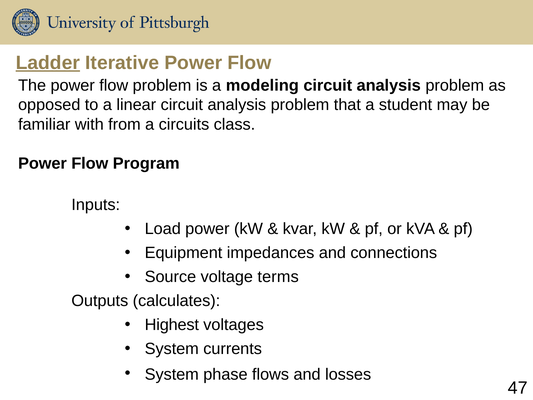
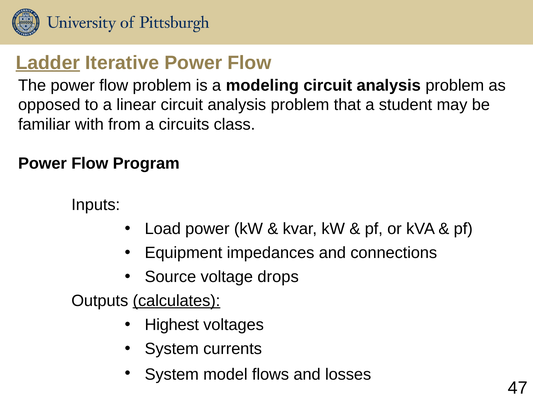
terms: terms -> drops (278, 277)
calculates underline: none -> present (176, 301)
phase: phase -> model (225, 374)
